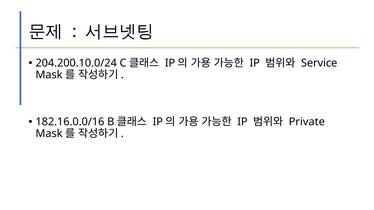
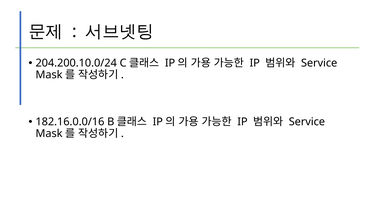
Private: Private -> Service (307, 122)
